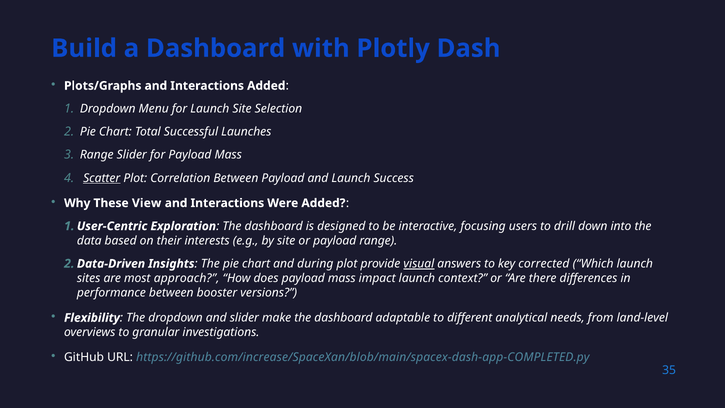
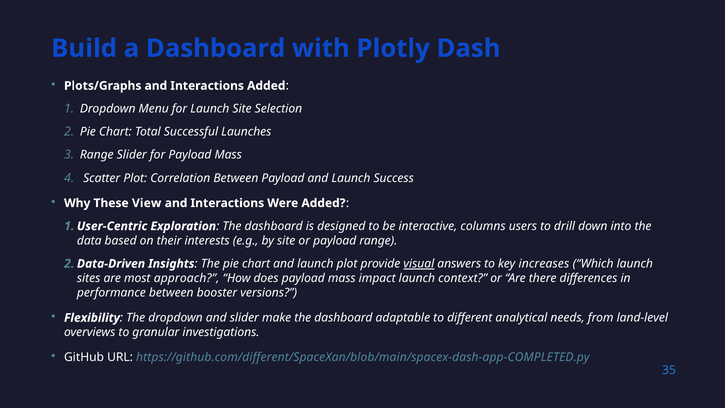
Scatter underline: present -> none (102, 178)
focusing: focusing -> columns (483, 226)
chart and during: during -> launch (315, 264)
corrected: corrected -> increases (544, 264)
https://github.com/increase/SpaceXan/blob/main/spacex-dash-app-COMPLETED.py: https://github.com/increase/SpaceXan/blob/main/spacex-dash-app-COMPLETED.py -> https://github.com/different/SpaceXan/blob/main/spacex-dash-app-COMPLETED.py (363, 357)
